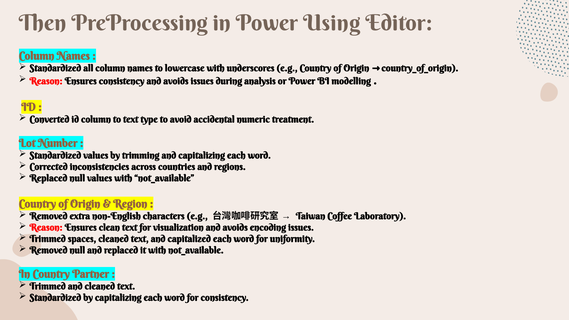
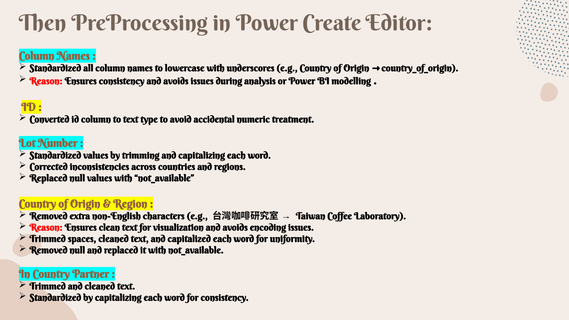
Using: Using -> Create (332, 23)
